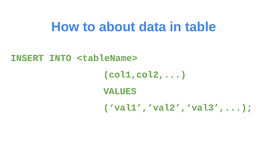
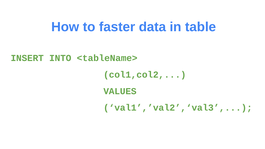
about: about -> faster (117, 27)
